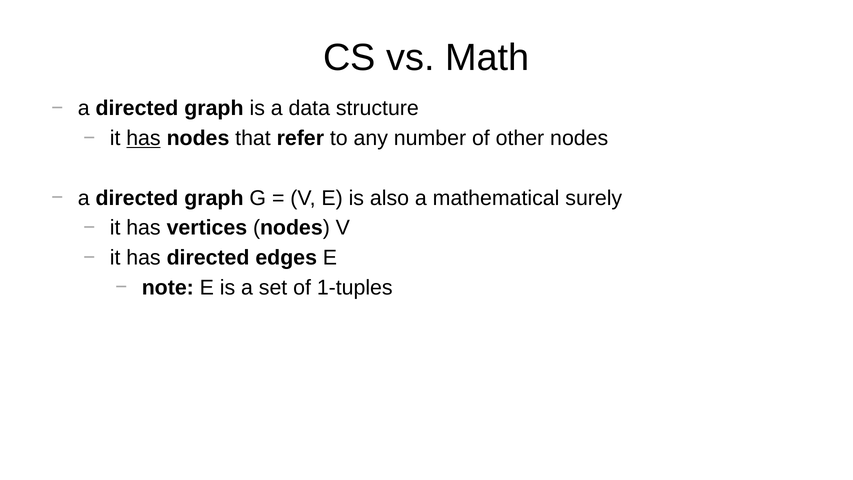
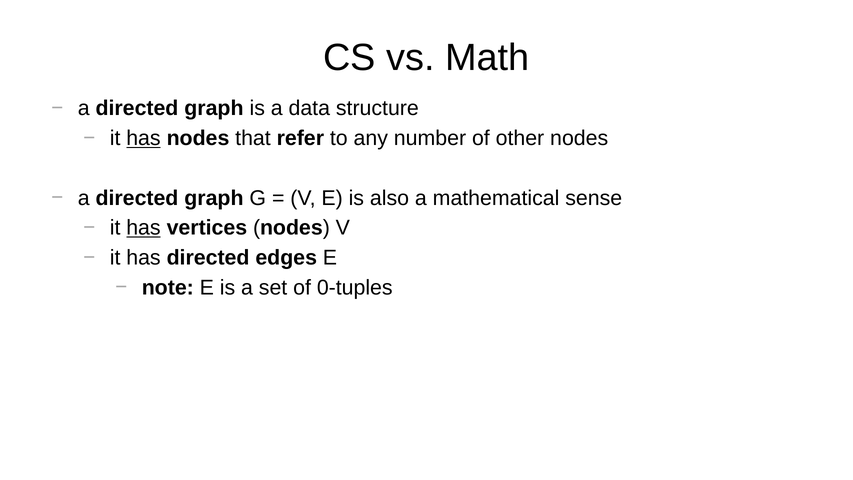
surely: surely -> sense (594, 198)
has underline: none -> present (143, 228)
1-tuples: 1-tuples -> 0-tuples (355, 288)
